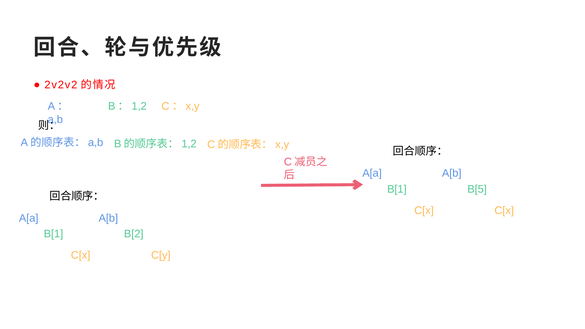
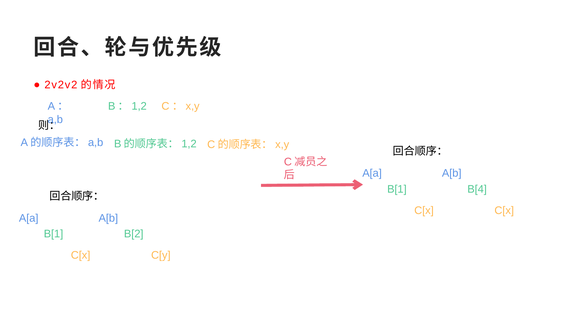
B[5: B[5 -> B[4 (477, 189)
